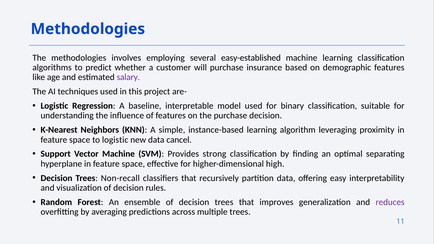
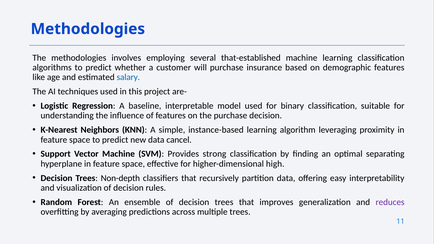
easy-established: easy-established -> that-established (251, 58)
salary colour: purple -> blue (128, 77)
space to logistic: logistic -> predict (115, 140)
Non-recall: Non-recall -> Non-depth (120, 178)
